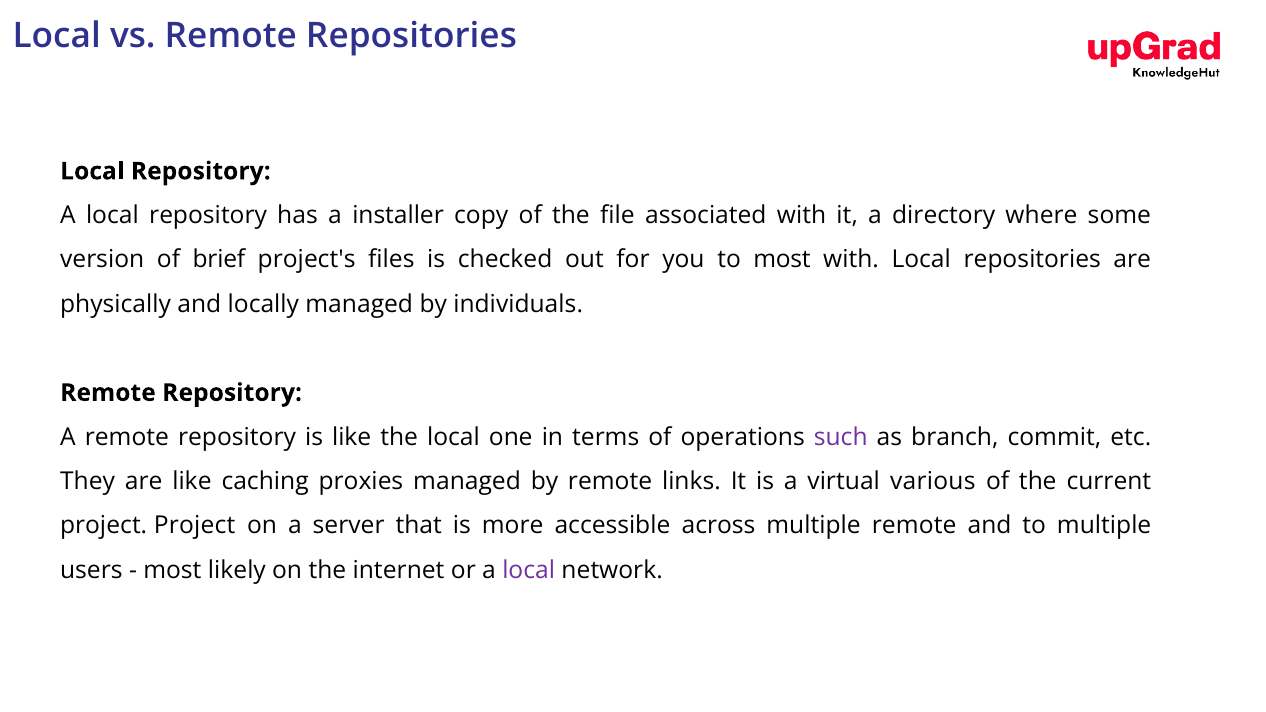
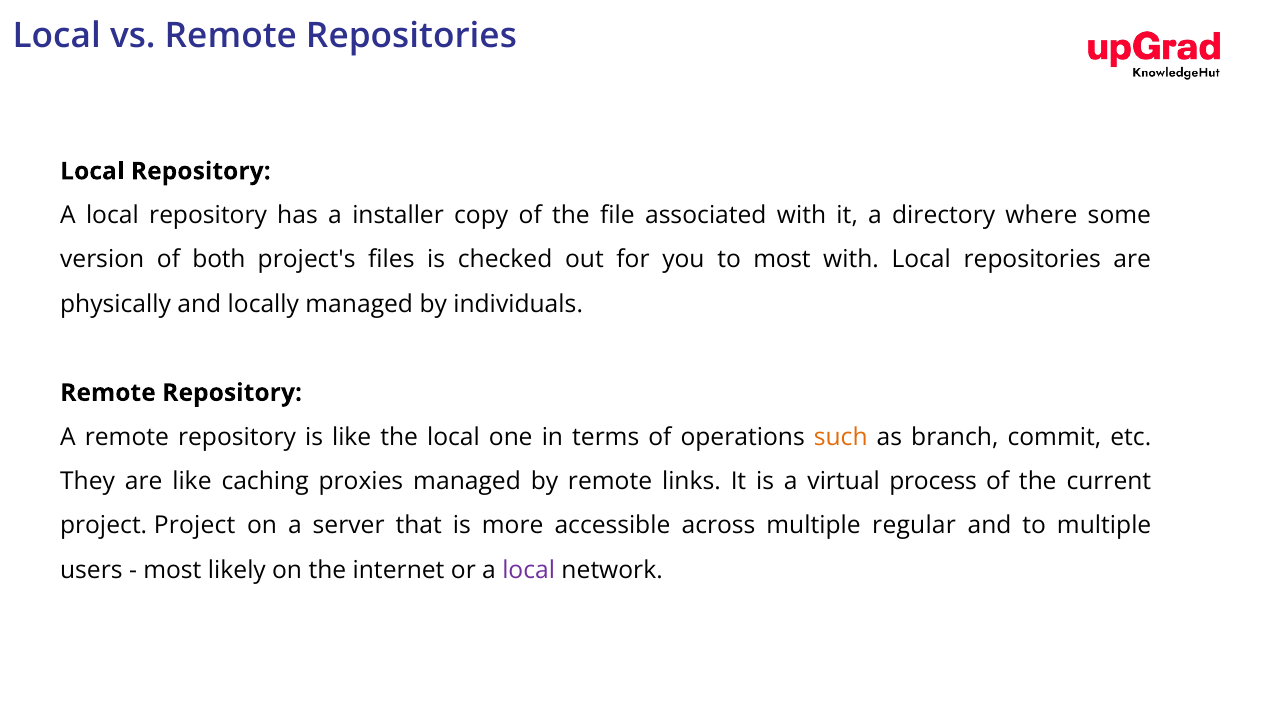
brief: brief -> both (219, 260)
such colour: purple -> orange (841, 437)
various: various -> process (933, 481)
multiple remote: remote -> regular (914, 526)
